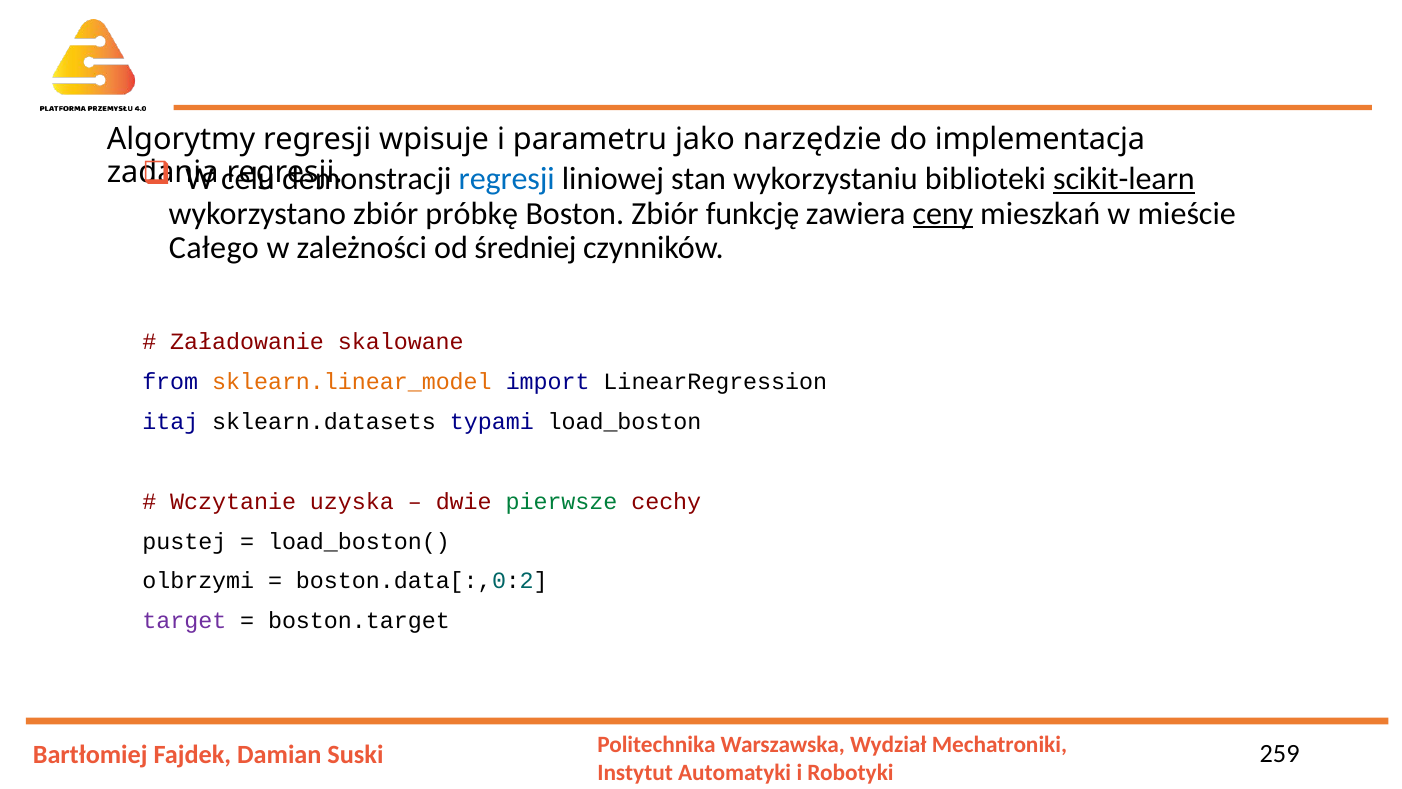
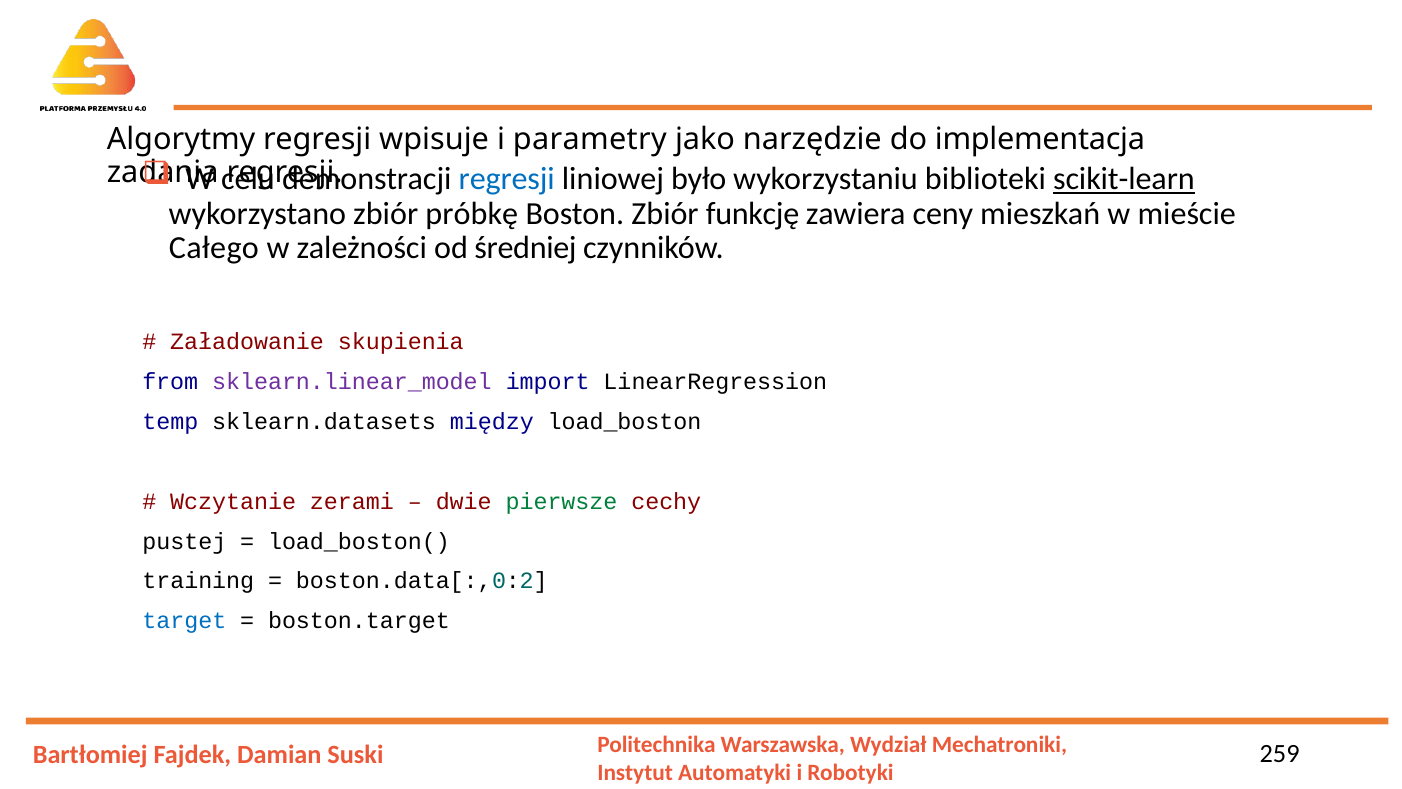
parametru: parametru -> parametry (590, 139)
stan: stan -> było (699, 179)
ceny underline: present -> none (943, 213)
skalowane: skalowane -> skupienia (401, 342)
sklearn.linear_model colour: orange -> purple (352, 382)
itaj: itaj -> temp (170, 422)
typami: typami -> między (492, 422)
uzyska: uzyska -> zerami (352, 501)
olbrzymi: olbrzymi -> training (198, 581)
target colour: purple -> blue (184, 621)
